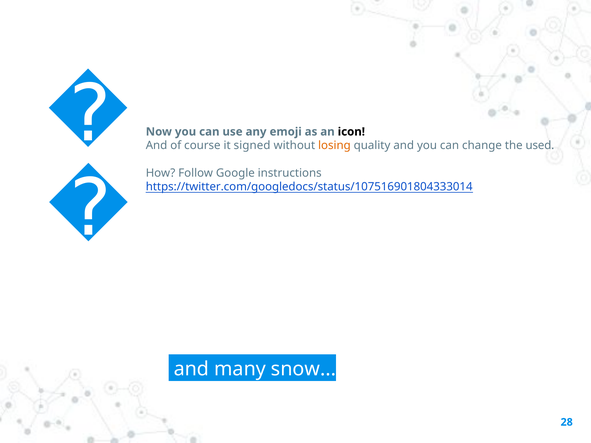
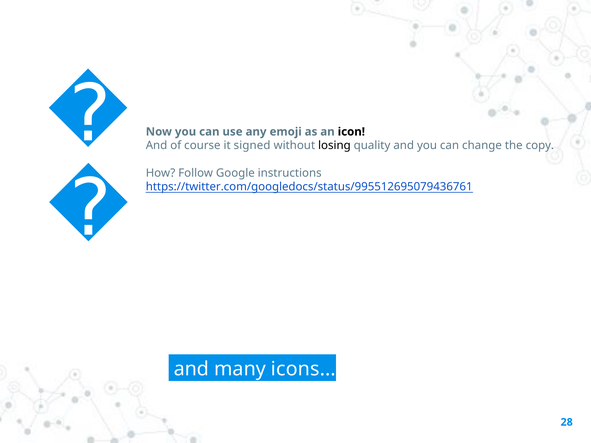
losing colour: orange -> black (334, 146)
used: used -> copy (540, 146)
https://twitter.com/googledocs/status/107516901804333014: https://twitter.com/googledocs/status/107516901804333014 -> https://twitter.com/googledocs/status/995512695079436761 (309, 187)
snow: snow -> icons (303, 369)
